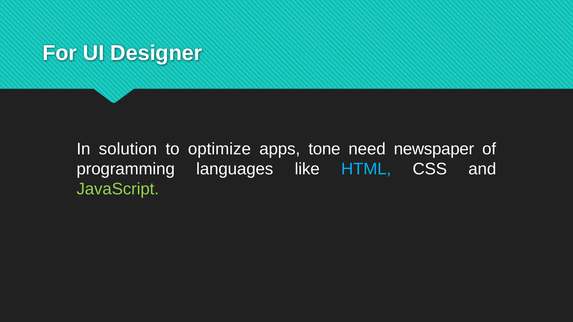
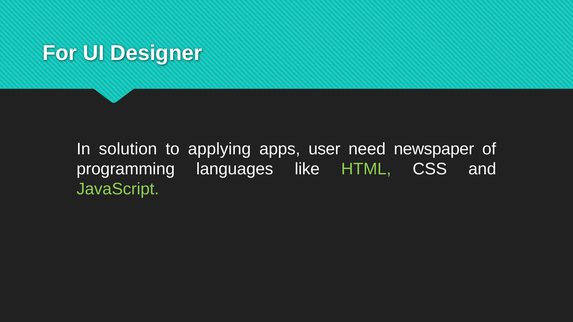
optimize: optimize -> applying (219, 149)
tone: tone -> user (324, 149)
HTML colour: light blue -> light green (366, 169)
